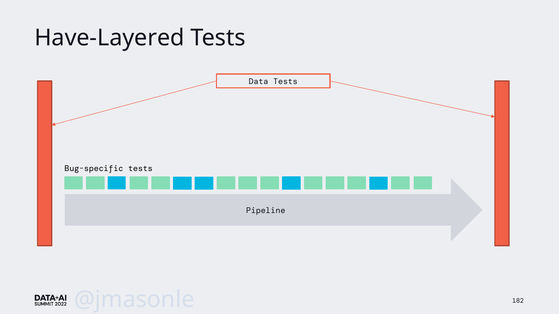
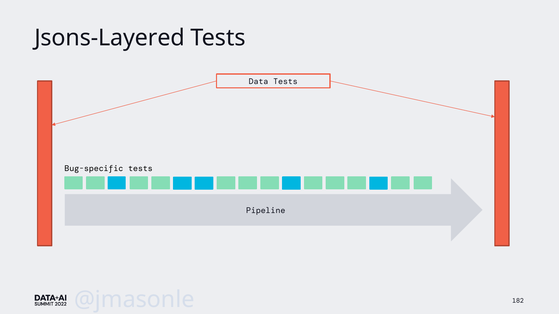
Have-Layered: Have-Layered -> Jsons-Layered (110, 38)
